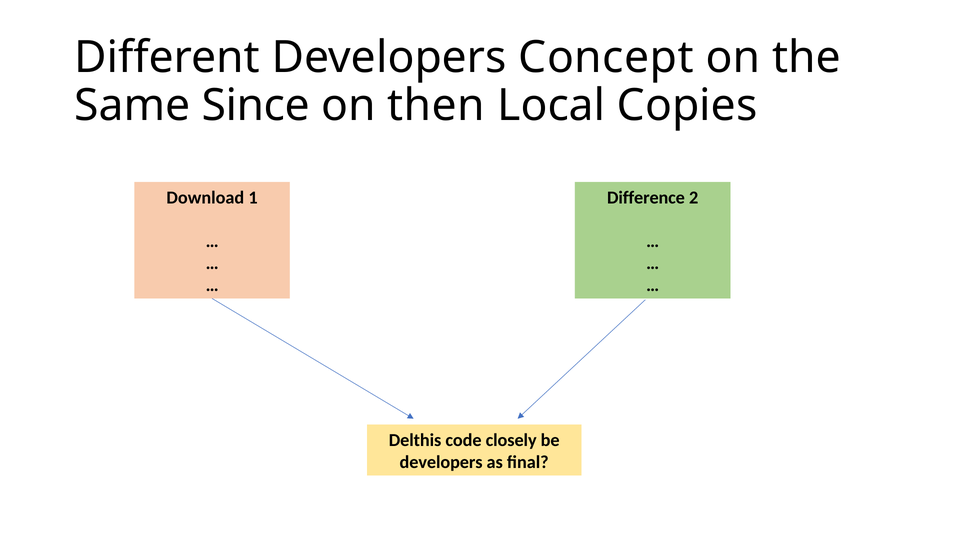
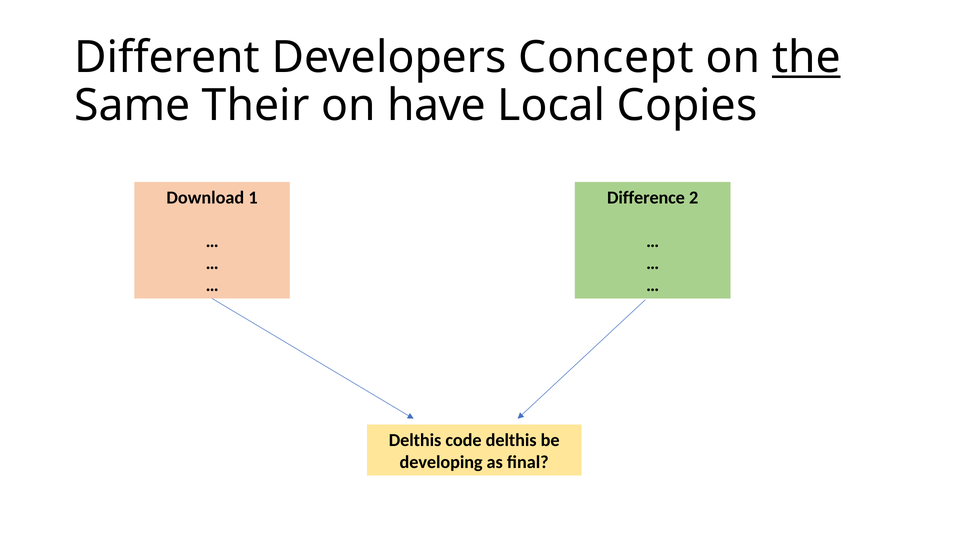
the underline: none -> present (806, 58)
Since: Since -> Their (256, 106)
then: then -> have (437, 106)
code closely: closely -> delthis (511, 440)
developers: developers -> developing (441, 462)
